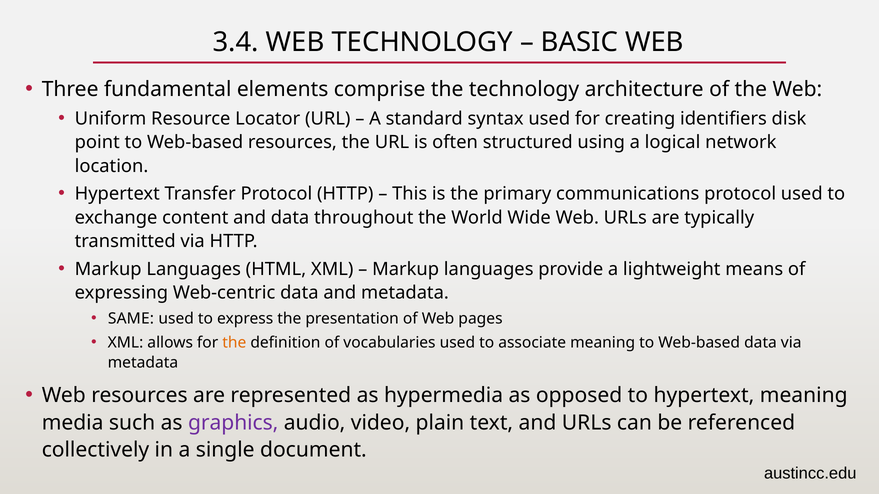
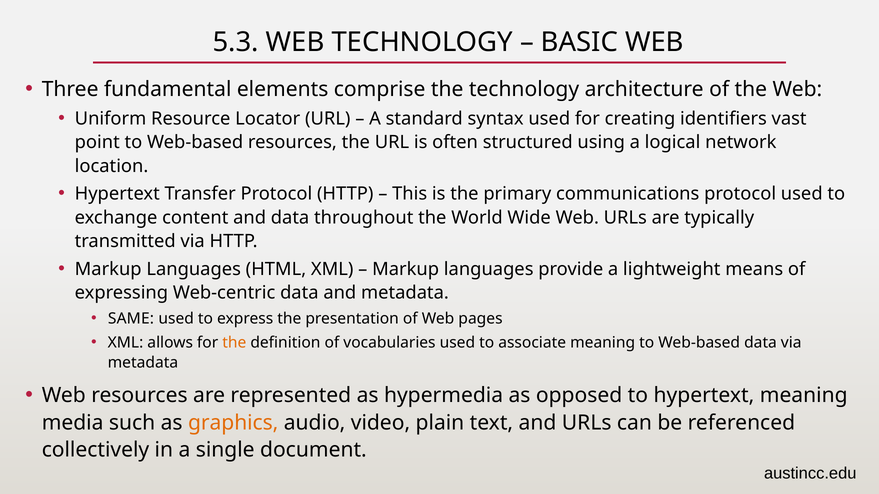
3.4: 3.4 -> 5.3 (236, 42)
disk: disk -> vast (789, 119)
graphics colour: purple -> orange (233, 423)
